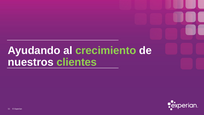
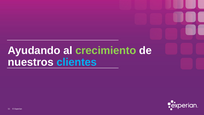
clientes colour: light green -> light blue (77, 62)
